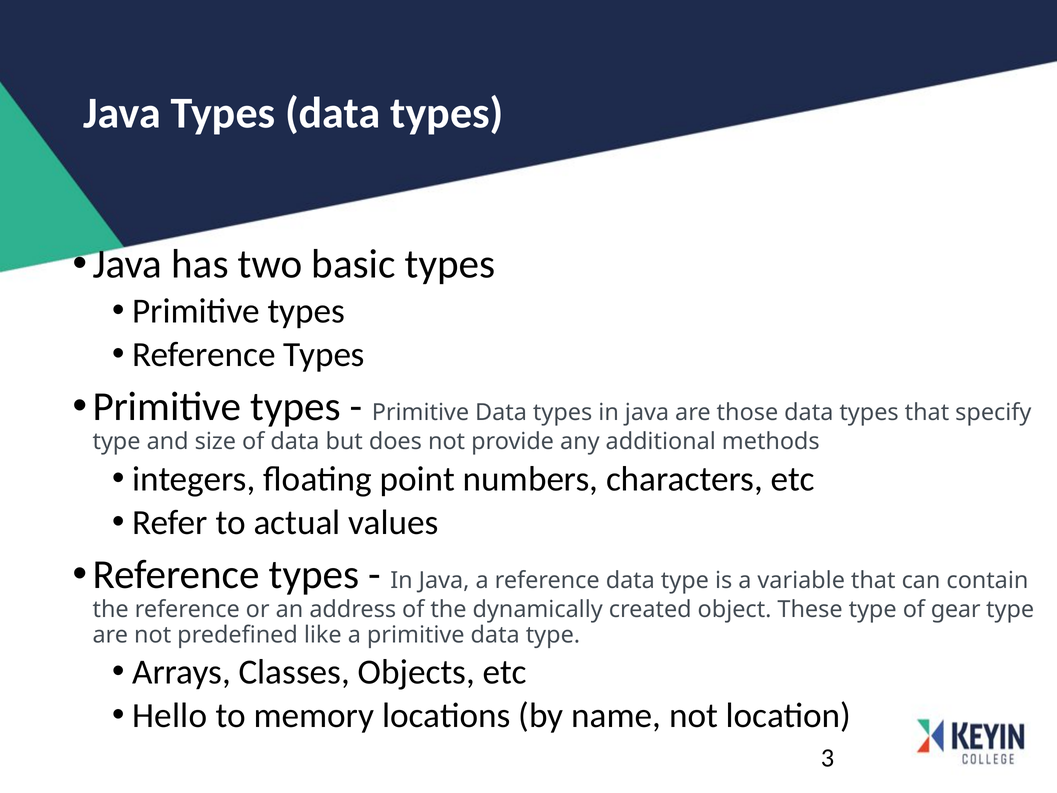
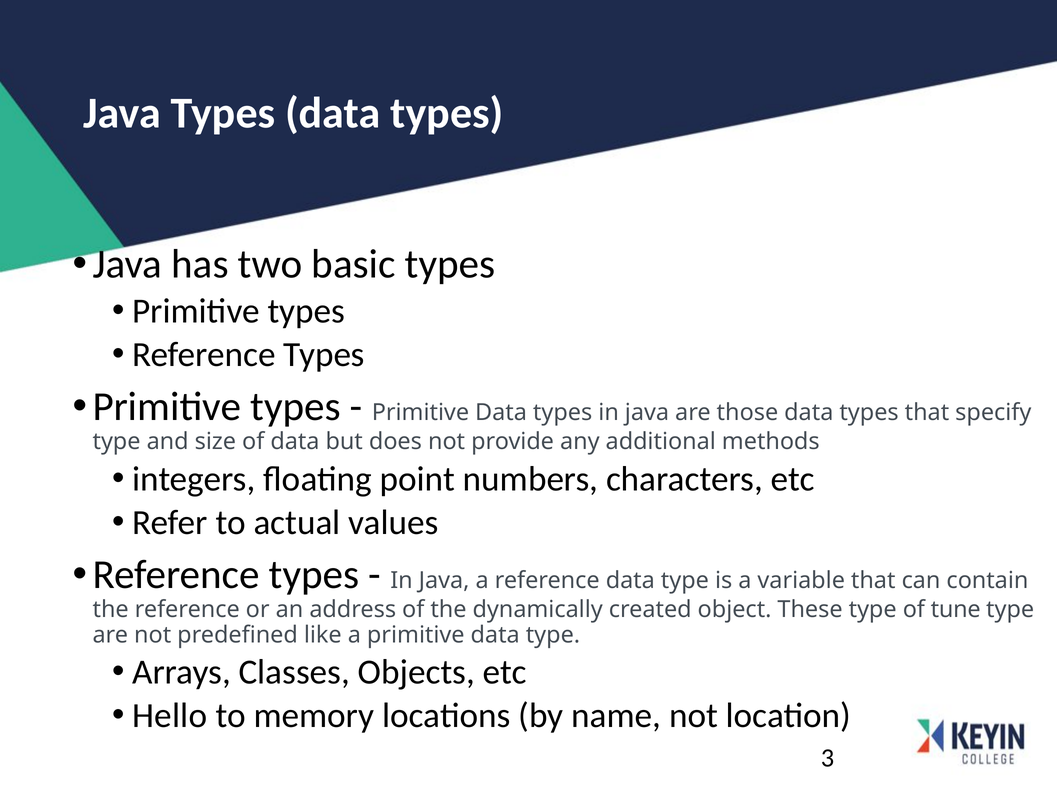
gear: gear -> tune (956, 609)
